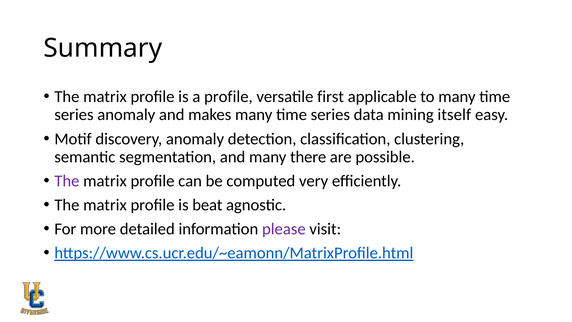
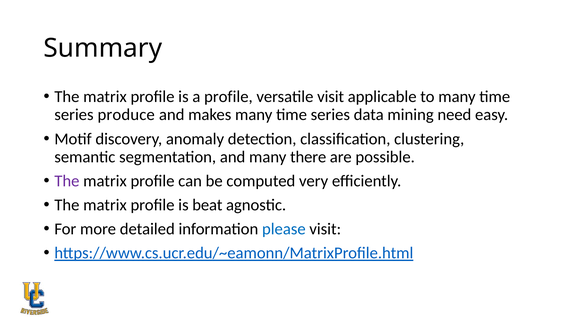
versatile first: first -> visit (331, 97)
series anomaly: anomaly -> produce (126, 115)
itself: itself -> need (454, 115)
please colour: purple -> blue (284, 229)
